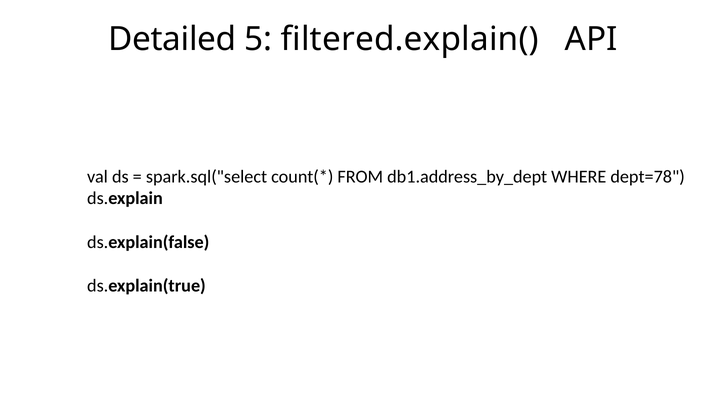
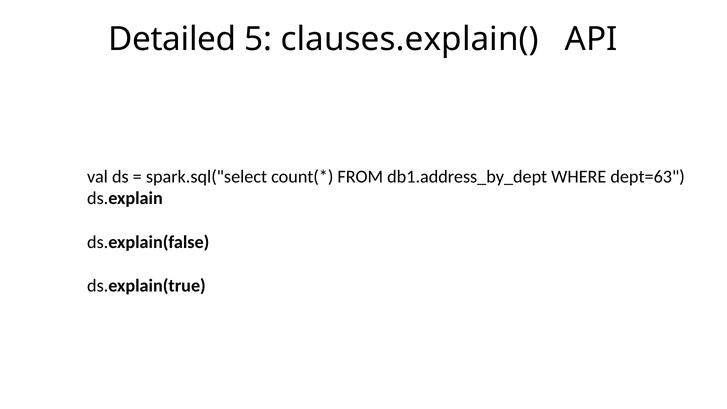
filtered.explain(: filtered.explain( -> clauses.explain( (410, 39)
dept=78: dept=78 -> dept=63 (648, 177)
